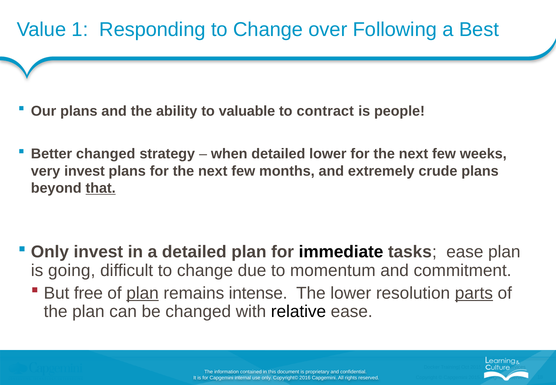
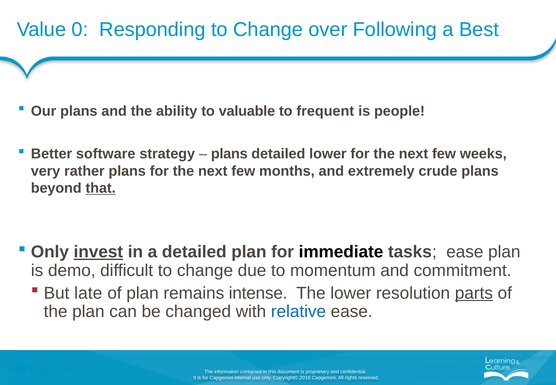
1: 1 -> 0 (80, 29)
contract: contract -> frequent (325, 111)
Better changed: changed -> software (106, 154)
when: when -> plans (229, 154)
very invest: invest -> rather (84, 171)
invest underline: none -> present (98, 252)
going: going -> demo (72, 270)
free: free -> late (88, 293)
plan underline: present -> none (143, 293)
relative colour: black -> blue (298, 312)
